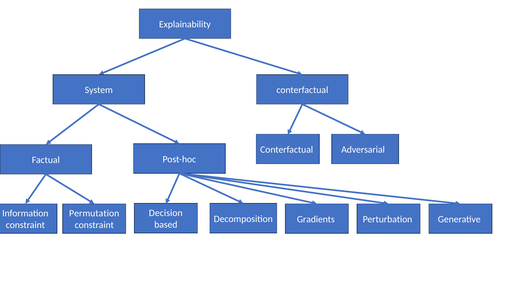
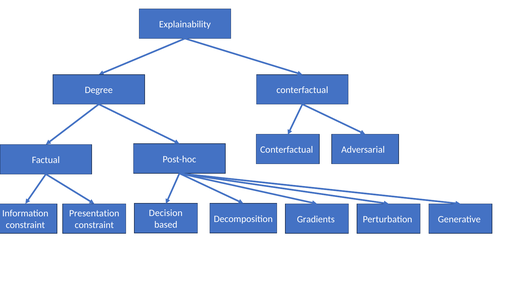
System: System -> Degree (99, 90)
Permutation: Permutation -> Presentation (94, 213)
